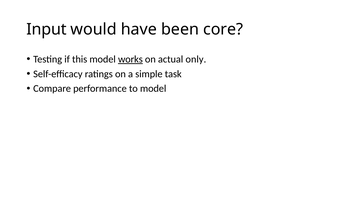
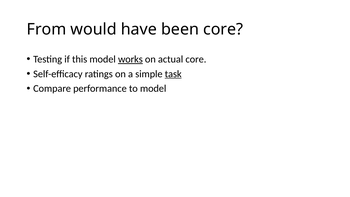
Input: Input -> From (46, 29)
actual only: only -> core (196, 59)
task underline: none -> present (173, 74)
